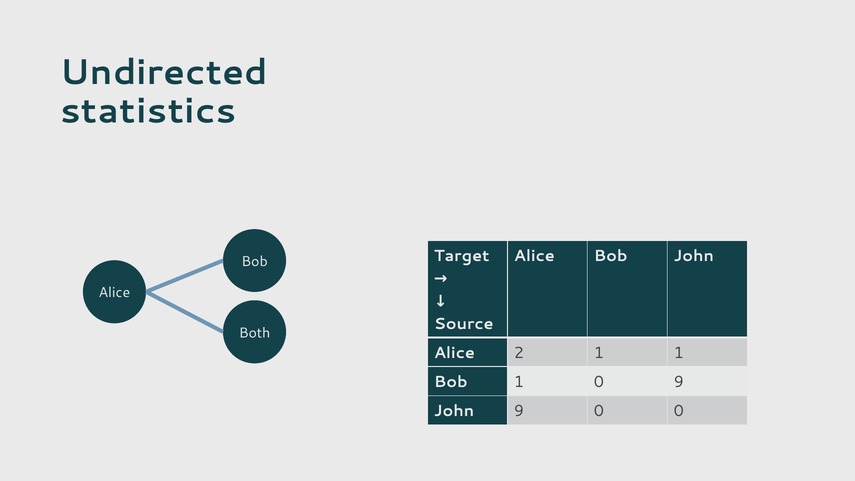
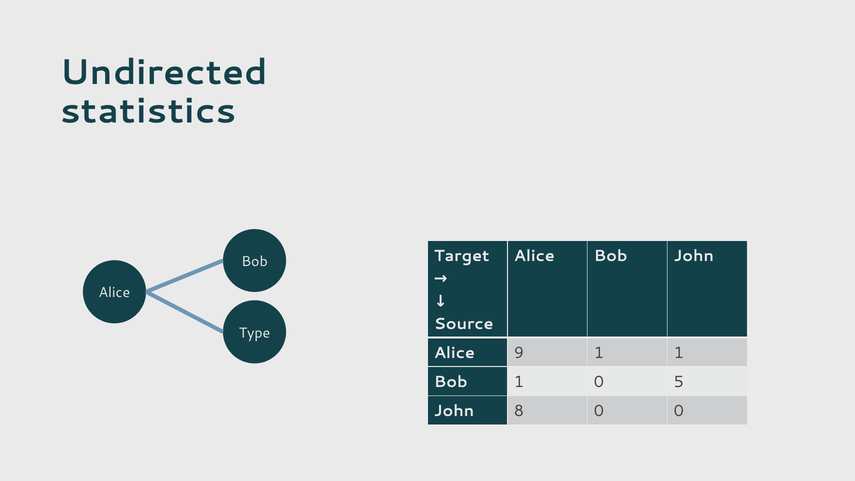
Both: Both -> Type (254, 333)
2: 2 -> 9 (519, 353)
0 9: 9 -> 5 (679, 382)
John 9: 9 -> 8 (519, 411)
